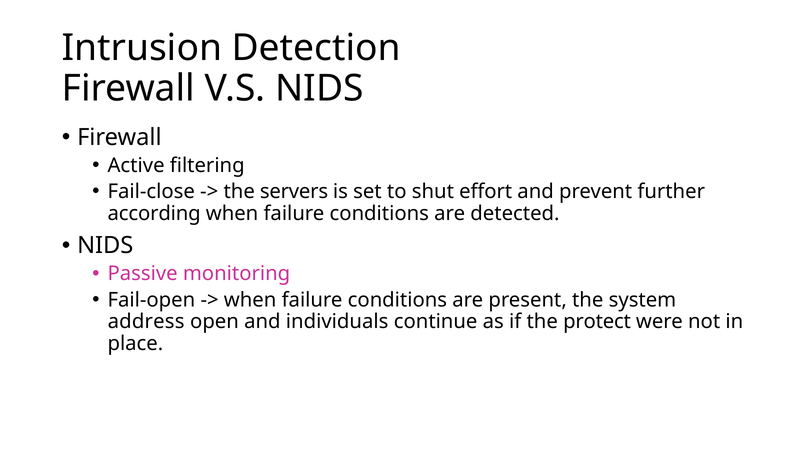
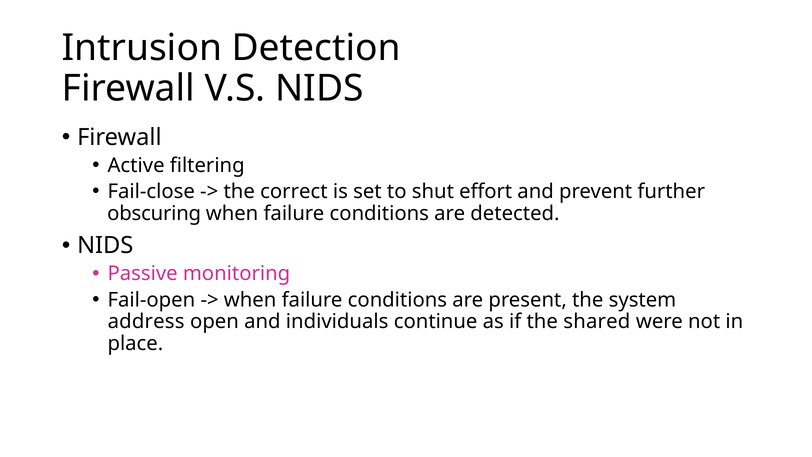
servers: servers -> correct (294, 191)
according: according -> obscuring (154, 213)
protect: protect -> shared (597, 322)
